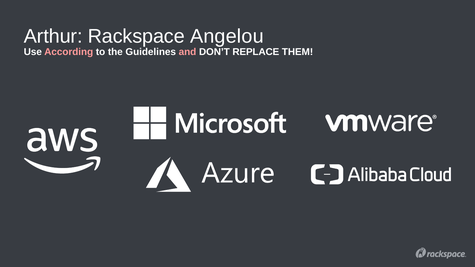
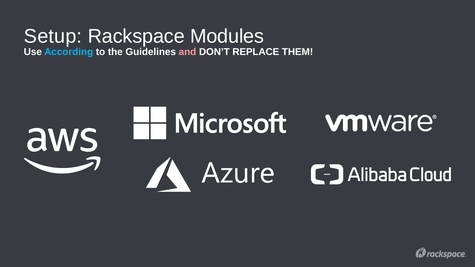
Arthur: Arthur -> Setup (53, 36)
Angelou: Angelou -> Modules (227, 36)
According colour: pink -> light blue (69, 52)
